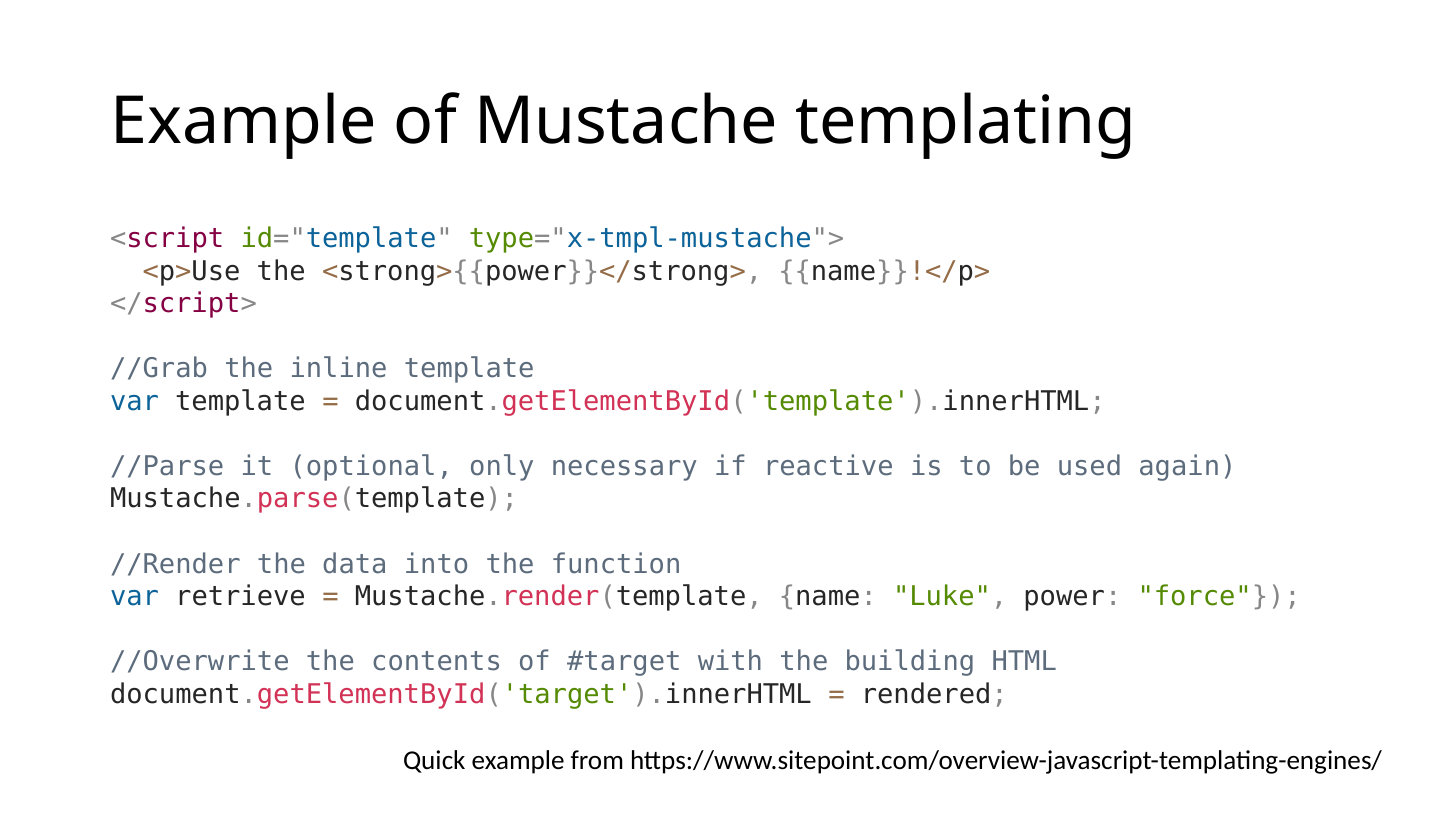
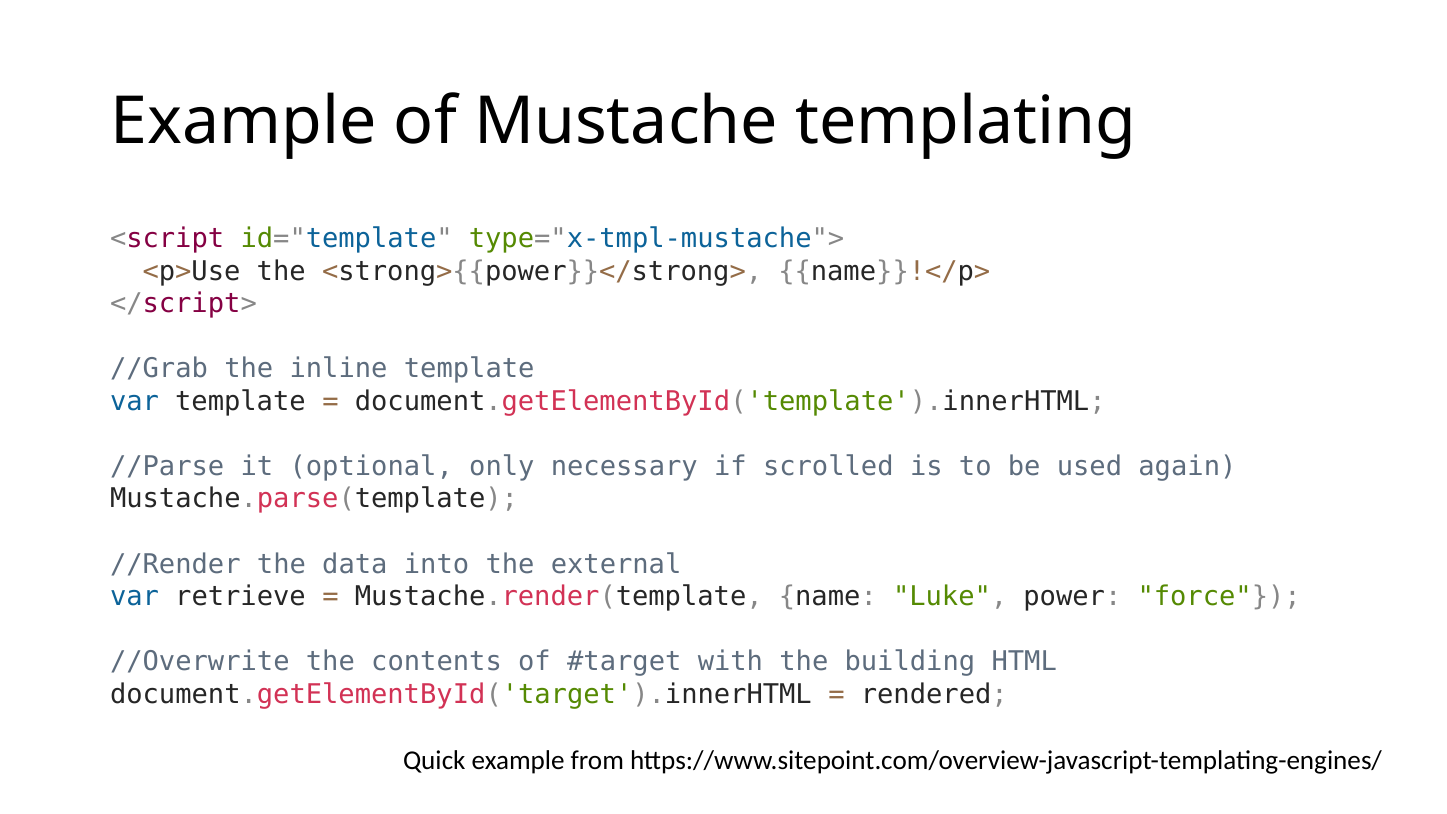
reactive: reactive -> scrolled (828, 466)
function: function -> external (616, 564)
